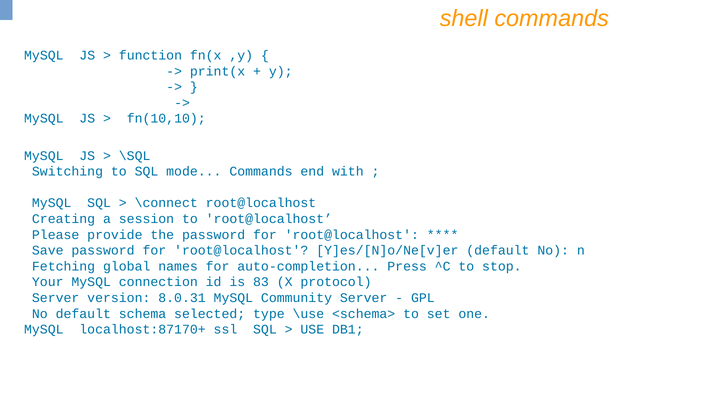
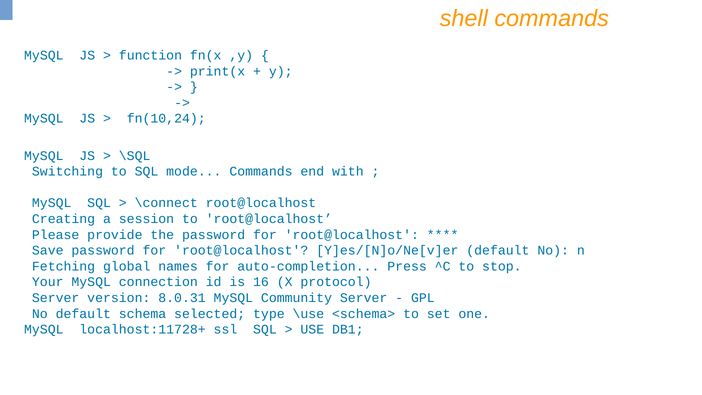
fn(10,10: fn(10,10 -> fn(10,24 (166, 119)
83: 83 -> 16 (261, 282)
localhost:87170+: localhost:87170+ -> localhost:11728+ (143, 329)
